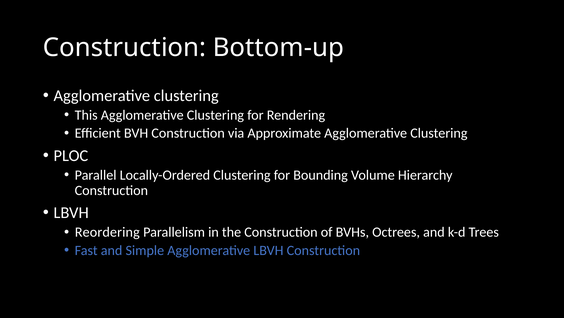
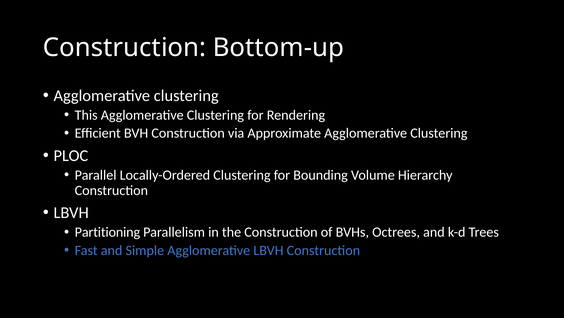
Reordering: Reordering -> Partitioning (107, 232)
